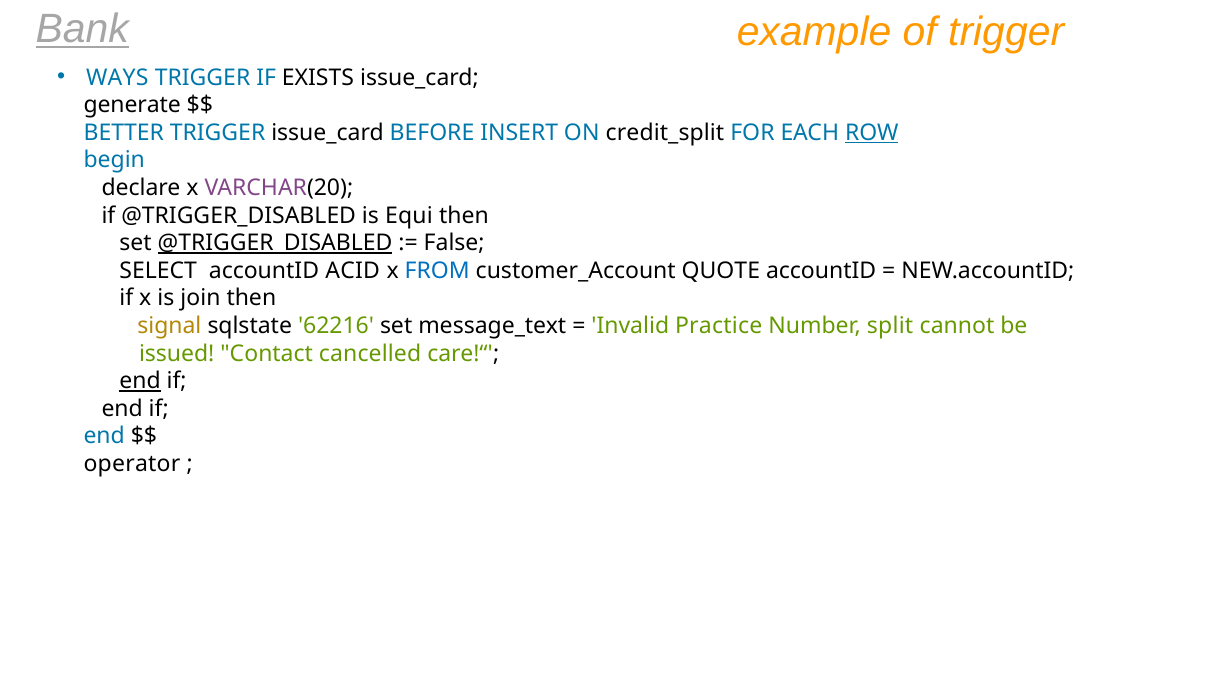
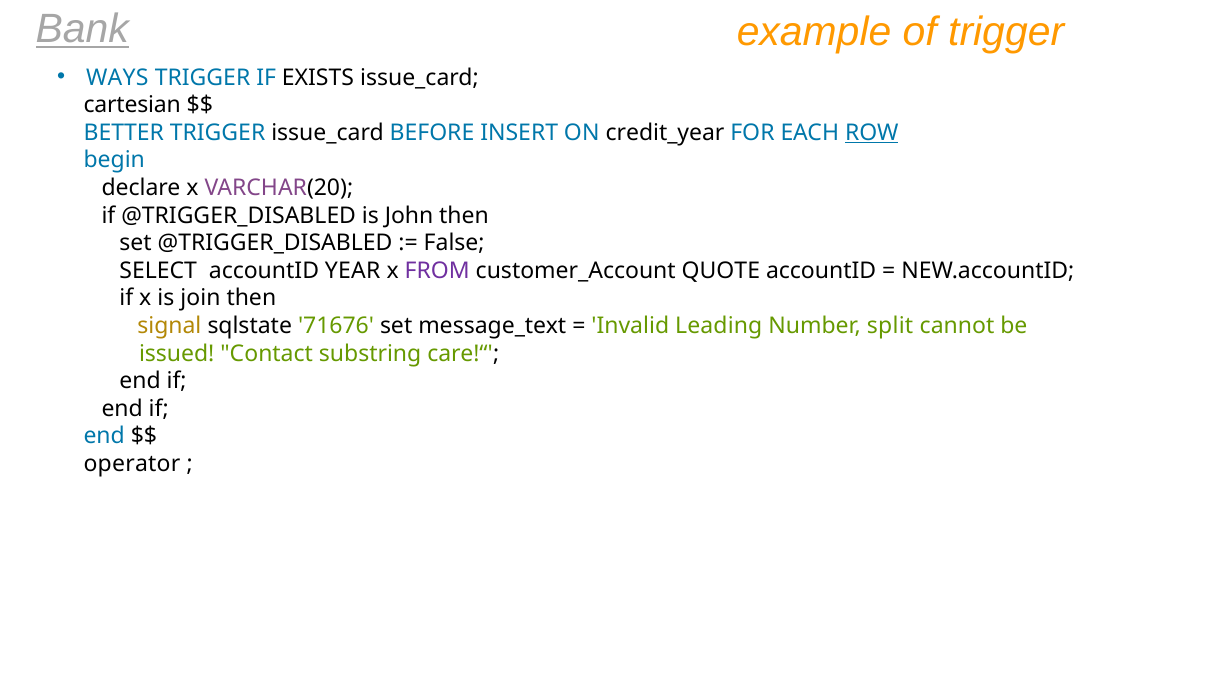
generate: generate -> cartesian (132, 105)
credit_split: credit_split -> credit_year (665, 133)
Equi: Equi -> John (409, 216)
@TRIGGER_DISABLED underline: present -> none (275, 243)
ACID: ACID -> YEAR (353, 271)
FROM colour: blue -> purple (437, 271)
62216: 62216 -> 71676 (336, 326)
Practice: Practice -> Leading (719, 326)
cancelled: cancelled -> substring (370, 354)
end underline: present -> none (140, 381)
